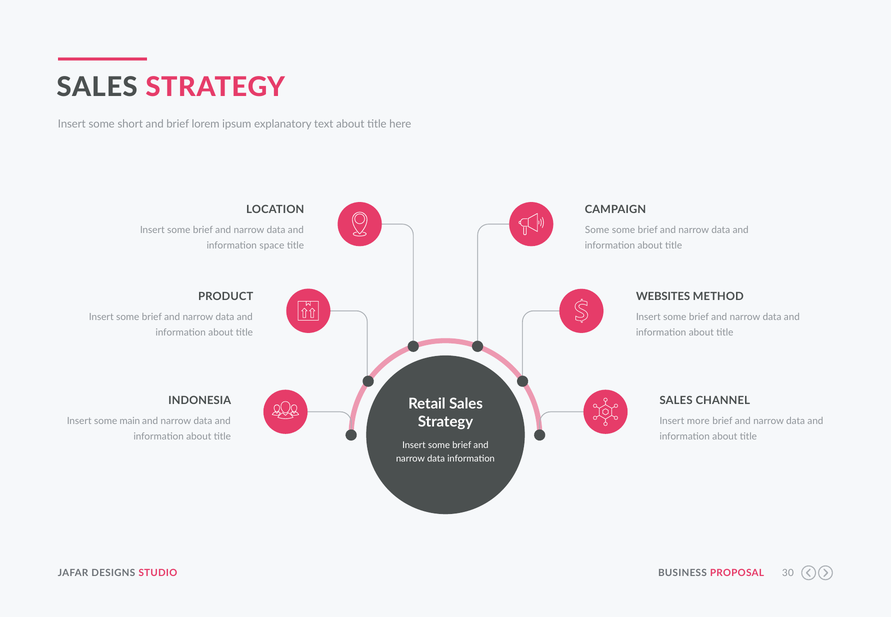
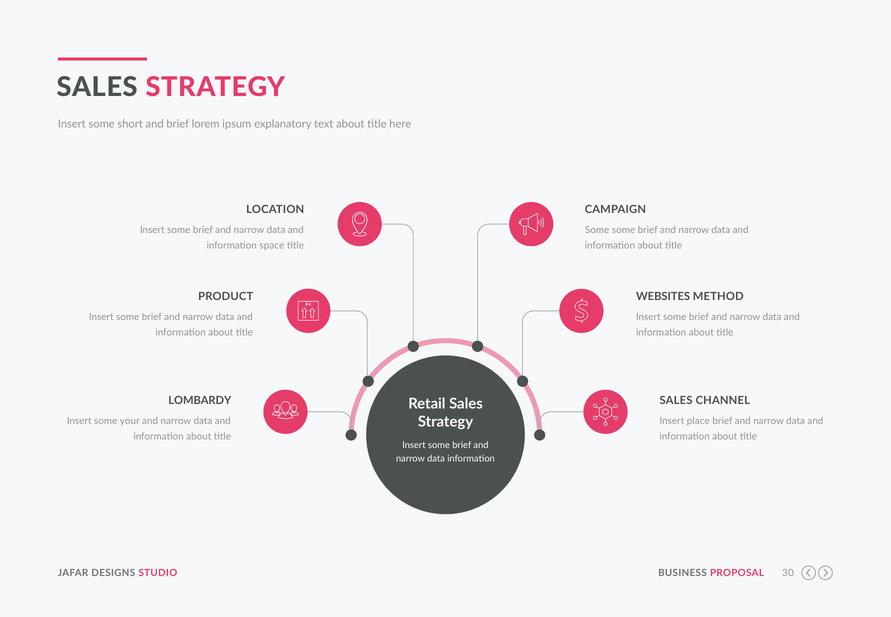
INDONESIA: INDONESIA -> LOMBARDY (200, 400)
main: main -> your (130, 421)
more: more -> place (698, 421)
